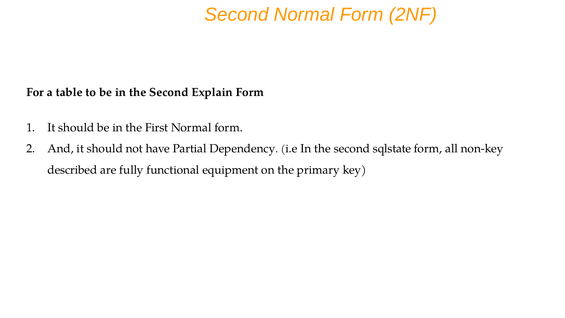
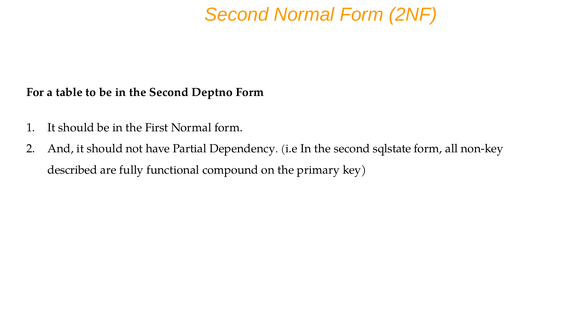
Explain: Explain -> Deptno (212, 92)
equipment: equipment -> compound (230, 170)
